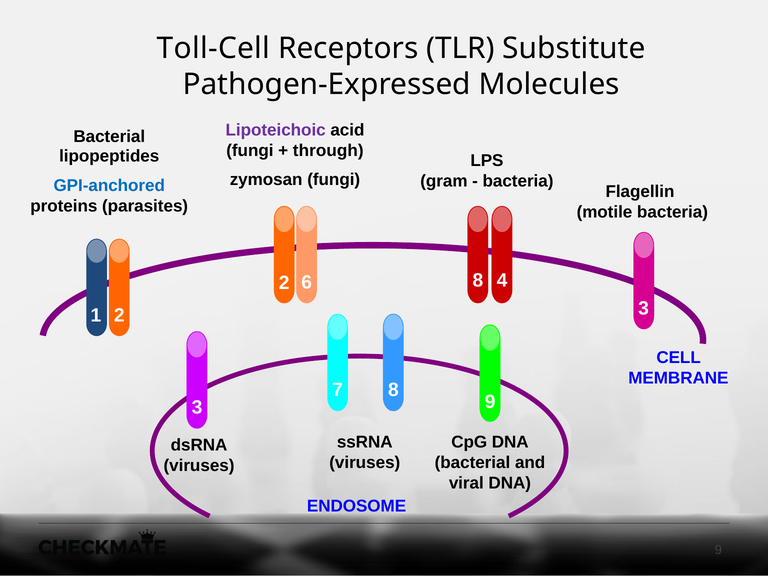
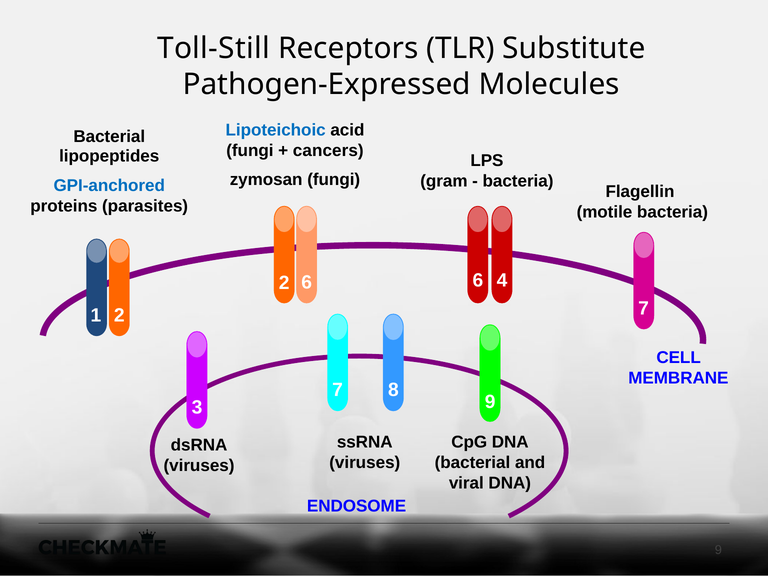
Toll-Cell: Toll-Cell -> Toll-Still (213, 48)
Lipoteichoic colour: purple -> blue (276, 130)
through: through -> cancers (328, 150)
8: 8 -> 6 (478, 280)
3: 3 -> 7 (644, 308)
